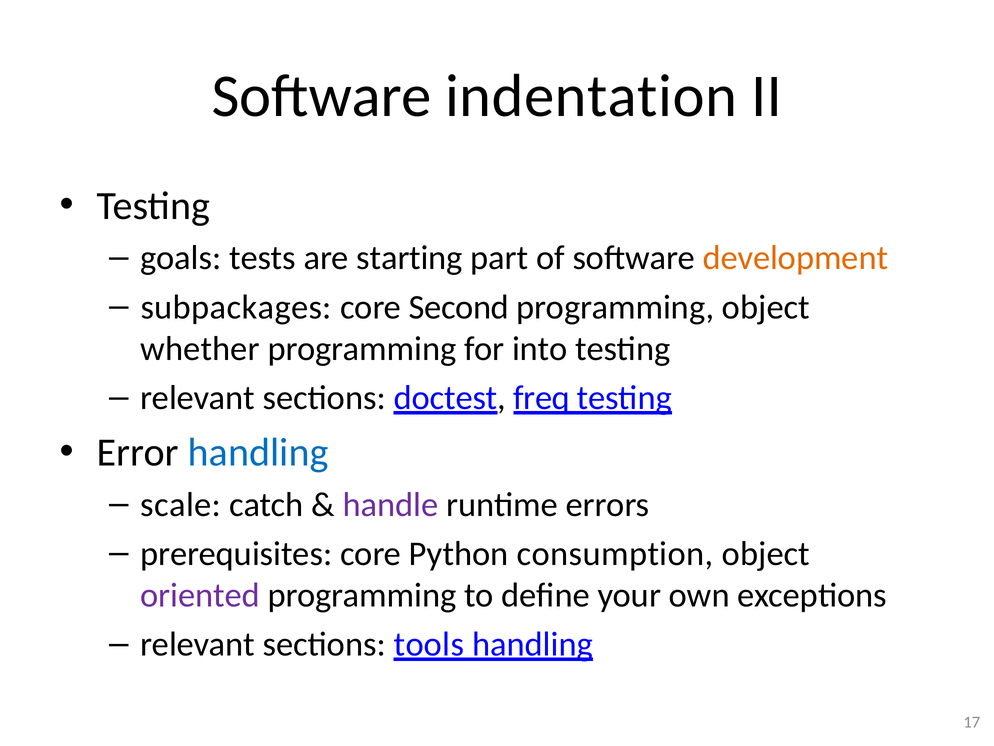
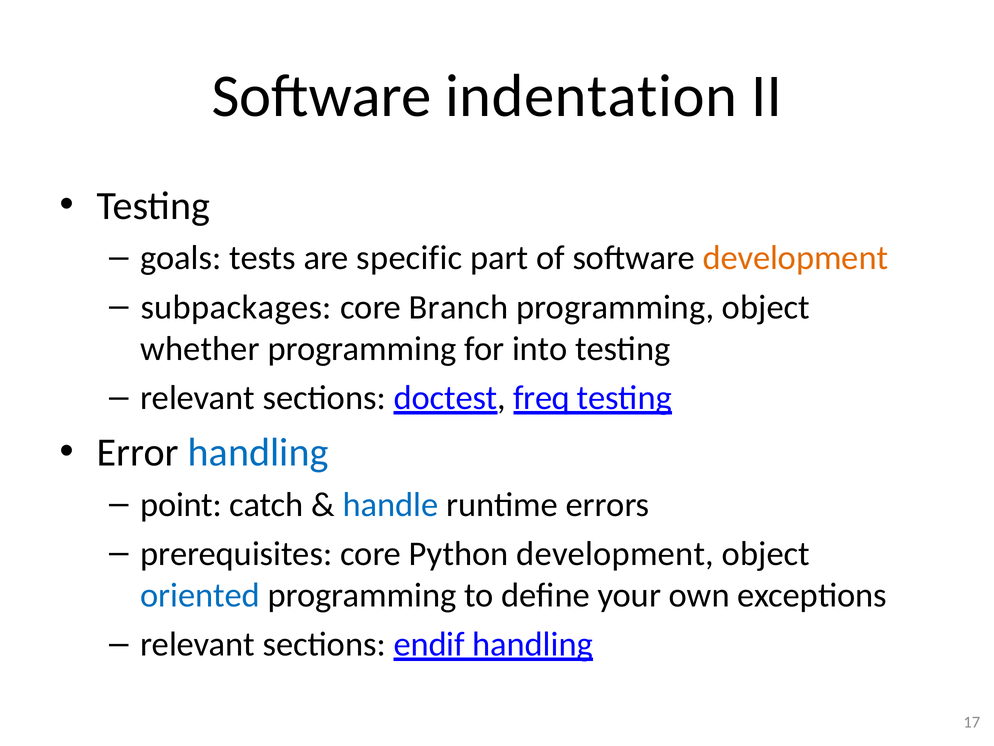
starting: starting -> specific (409, 258)
Second: Second -> Branch (459, 307)
scale: scale -> point (181, 504)
handle colour: purple -> blue (391, 504)
Python consumption: consumption -> development (615, 553)
oriented colour: purple -> blue (200, 595)
tools: tools -> endif (429, 644)
